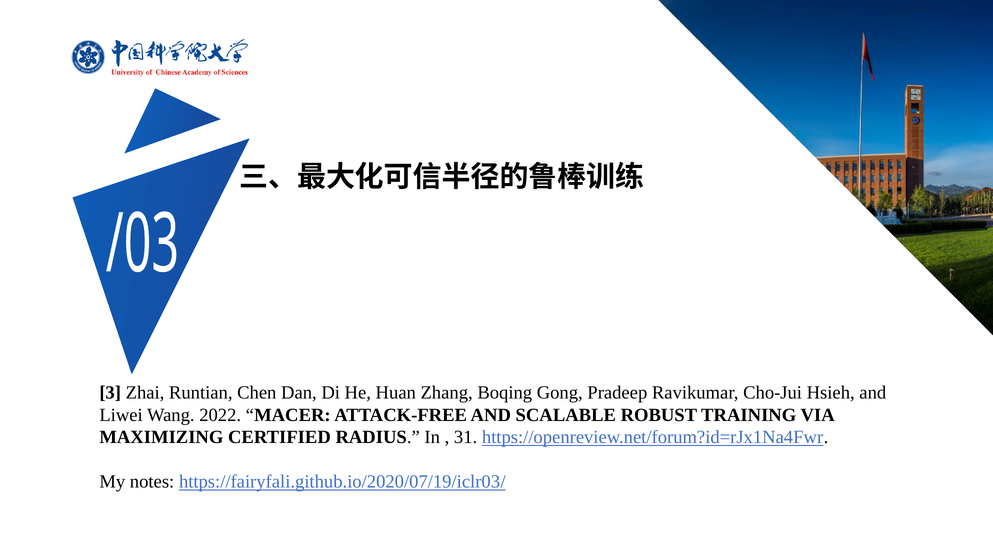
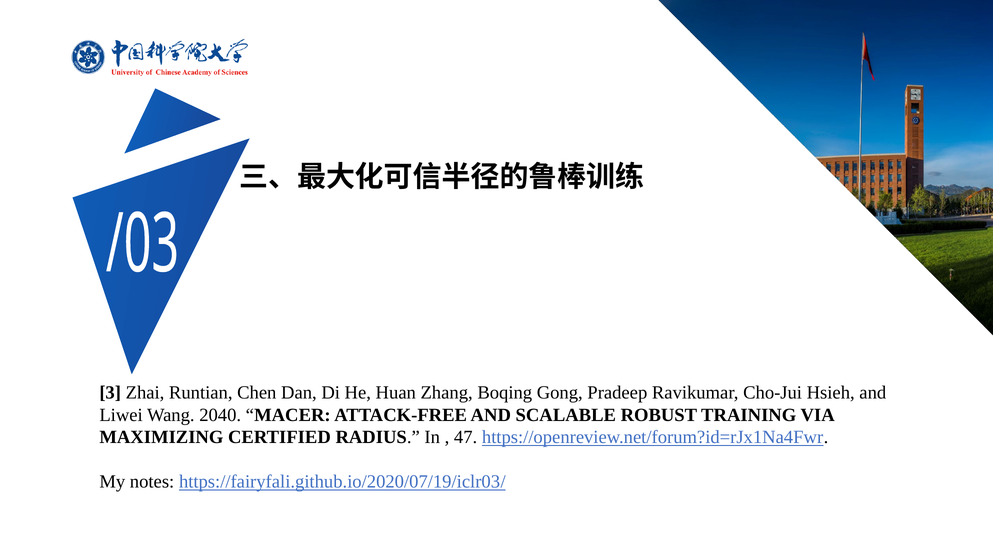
2022: 2022 -> 2040 (220, 415)
31: 31 -> 47 (466, 438)
